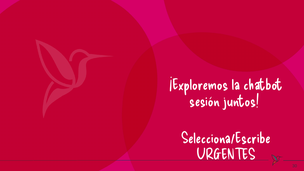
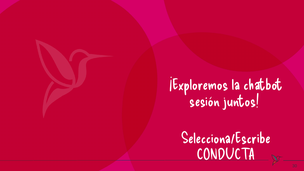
URGENTES: URGENTES -> CONDUCTA (226, 155)
